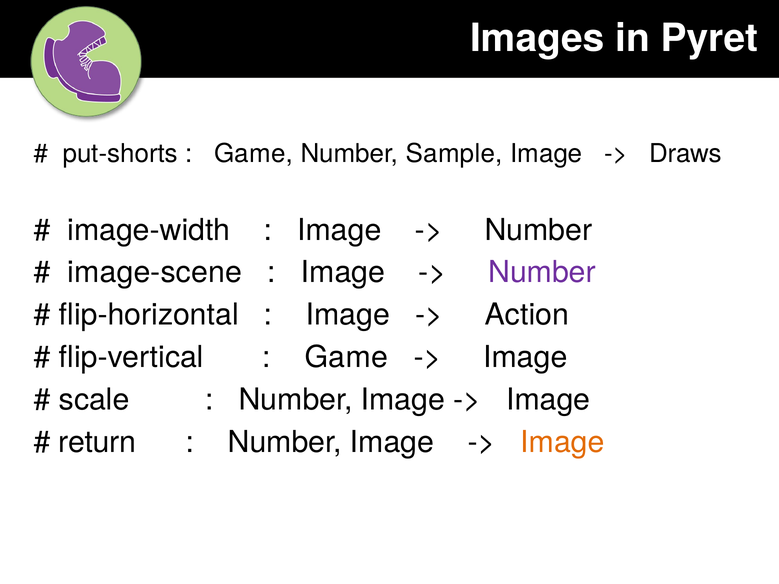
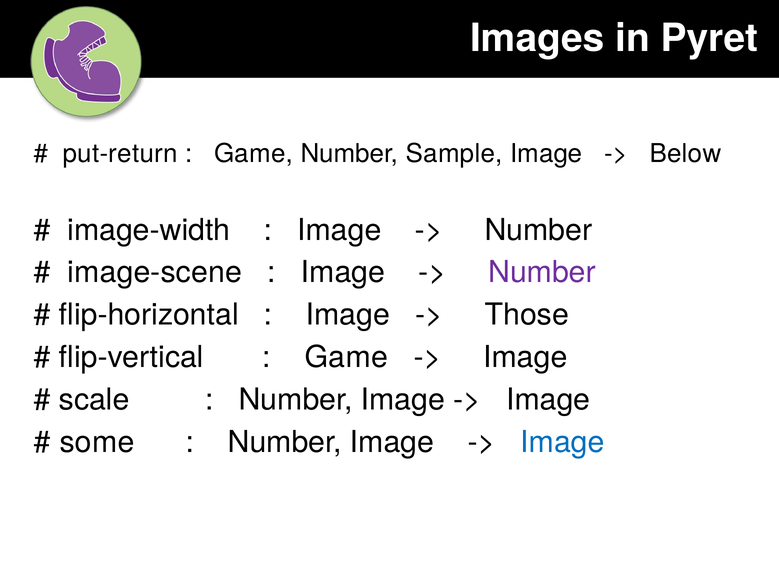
put-shorts: put-shorts -> put-return (120, 154)
Draws: Draws -> Below (685, 154)
Action: Action -> Those (527, 315)
return: return -> some (97, 442)
Image colour: orange -> blue (562, 442)
